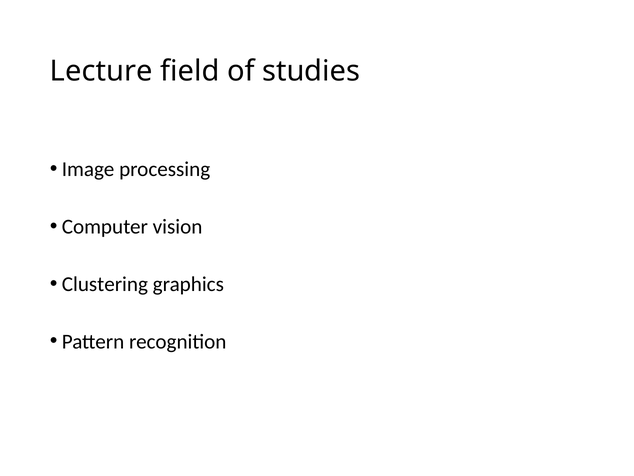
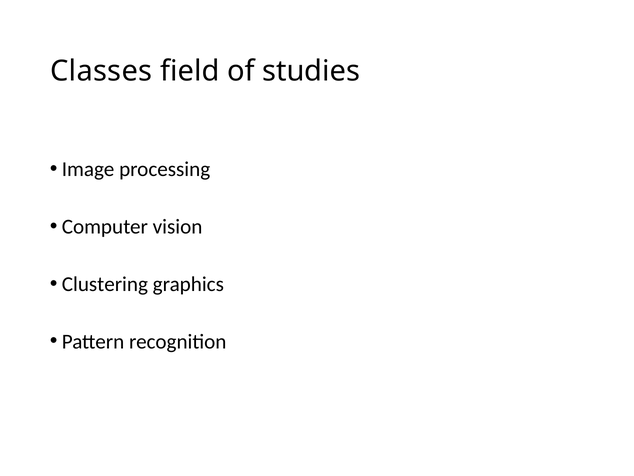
Lecture: Lecture -> Classes (101, 71)
